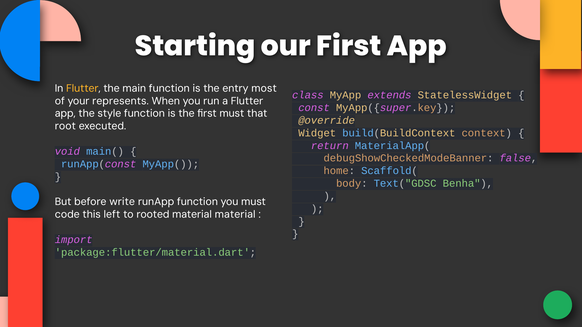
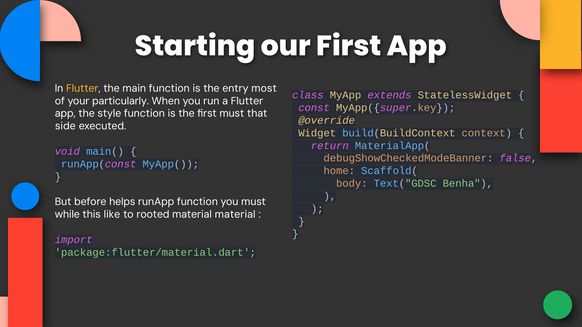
represents: represents -> particularly (121, 101)
root: root -> side (65, 126)
write: write -> helps (122, 202)
code: code -> while (67, 215)
left: left -> like (112, 215)
